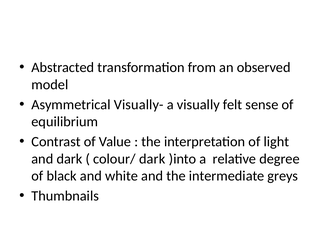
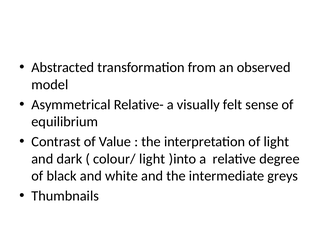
Visually-: Visually- -> Relative- (139, 105)
colour/ dark: dark -> light (152, 159)
